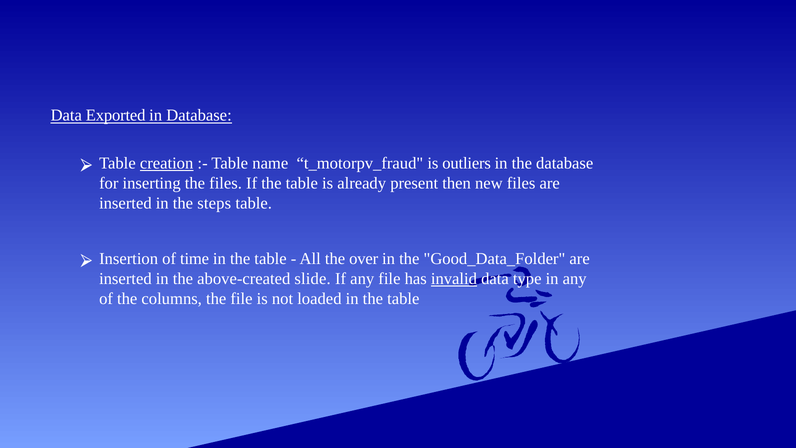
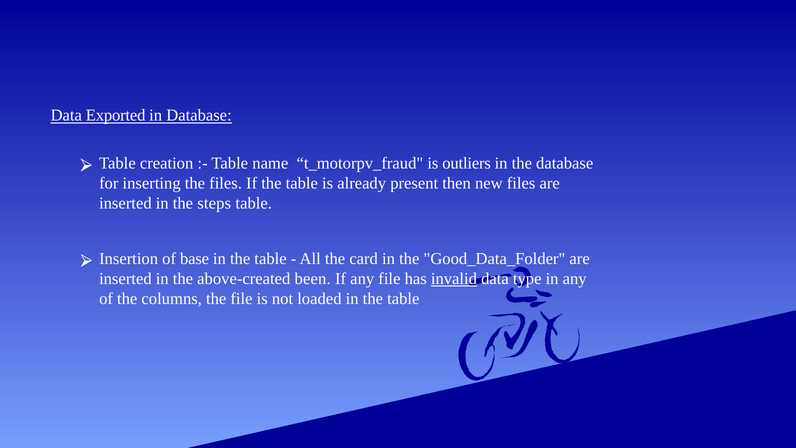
creation underline: present -> none (167, 163)
time: time -> base (195, 259)
over: over -> card (364, 259)
slide: slide -> been (313, 279)
